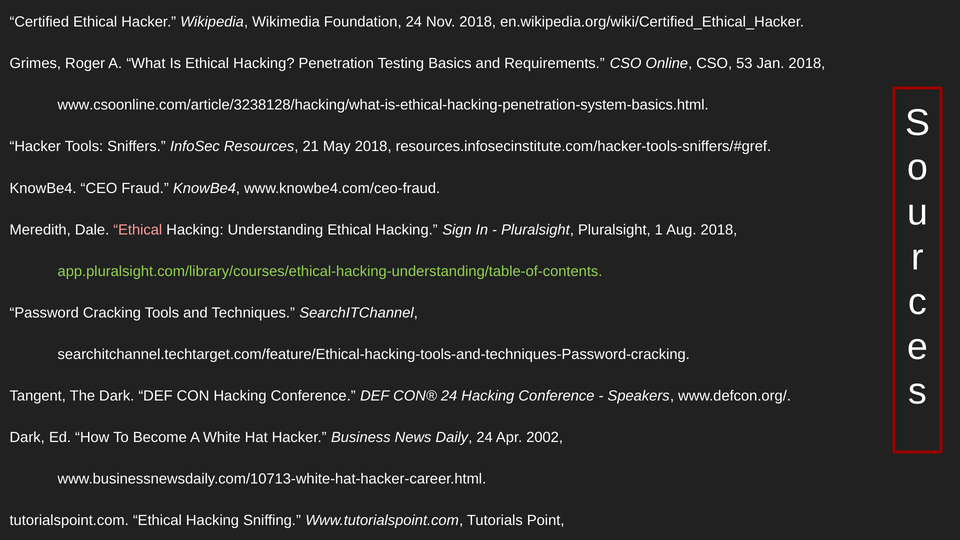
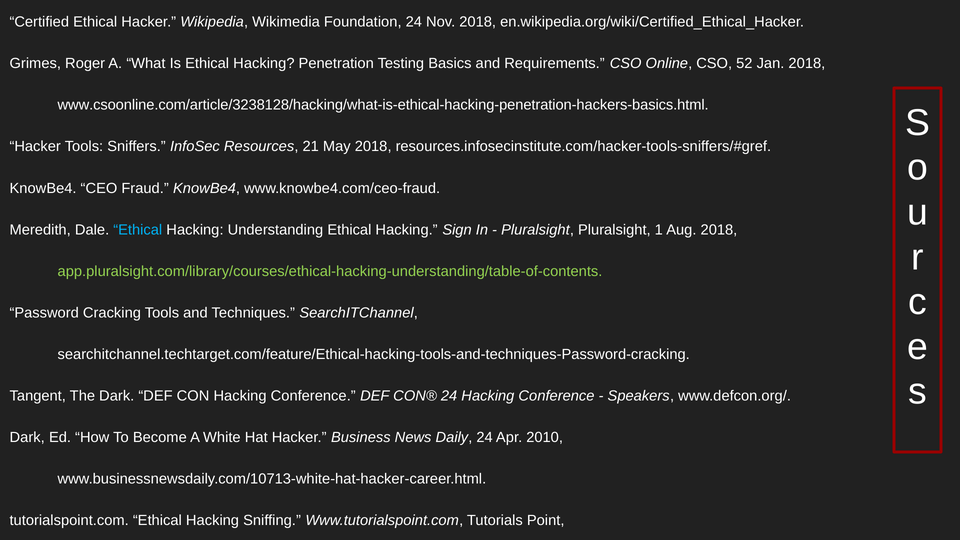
53: 53 -> 52 (744, 64)
www.csoonline.com/article/3238128/hacking/what-is-ethical-hacking-penetration-system-basics.html: www.csoonline.com/article/3238128/hacking/what-is-ethical-hacking-penetration-system-basics.html -> www.csoonline.com/article/3238128/hacking/what-is-ethical-hacking-penetration-hackers-basics.html (383, 105)
Ethical colour: pink -> light blue (138, 230)
2002: 2002 -> 2010 (545, 437)
